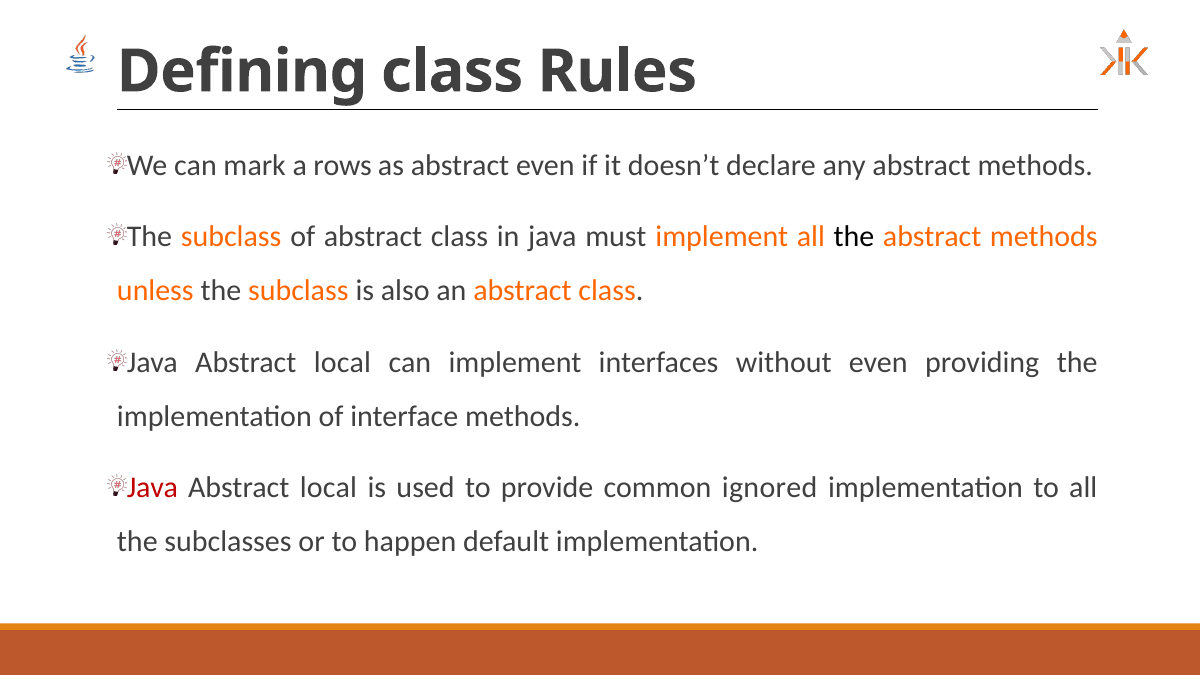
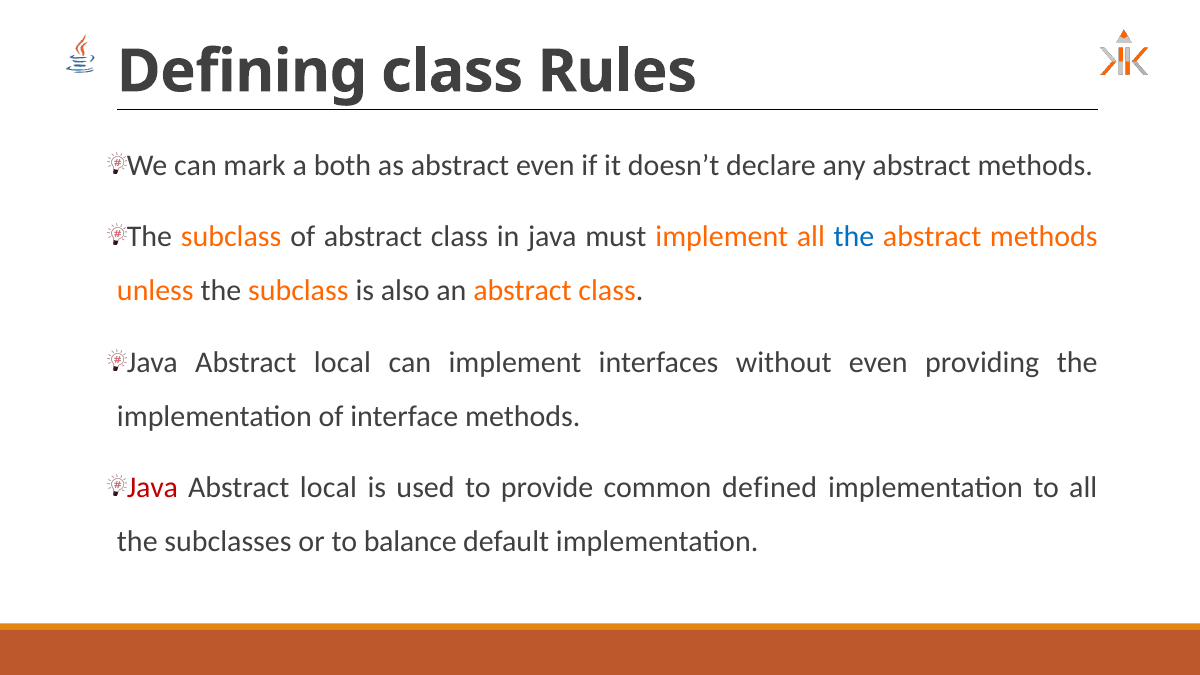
rows: rows -> both (343, 165)
the colour: black -> blue (854, 237)
ignored: ignored -> defined (770, 488)
happen: happen -> balance (410, 542)
